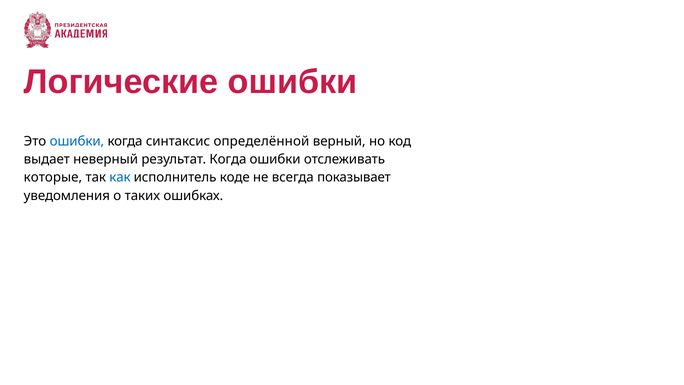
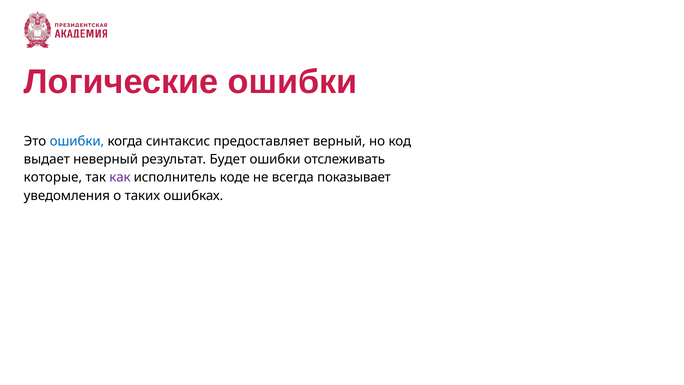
определённой: определённой -> предоставляет (261, 141)
результат Когда: Когда -> Будет (228, 159)
как colour: blue -> purple (120, 177)
